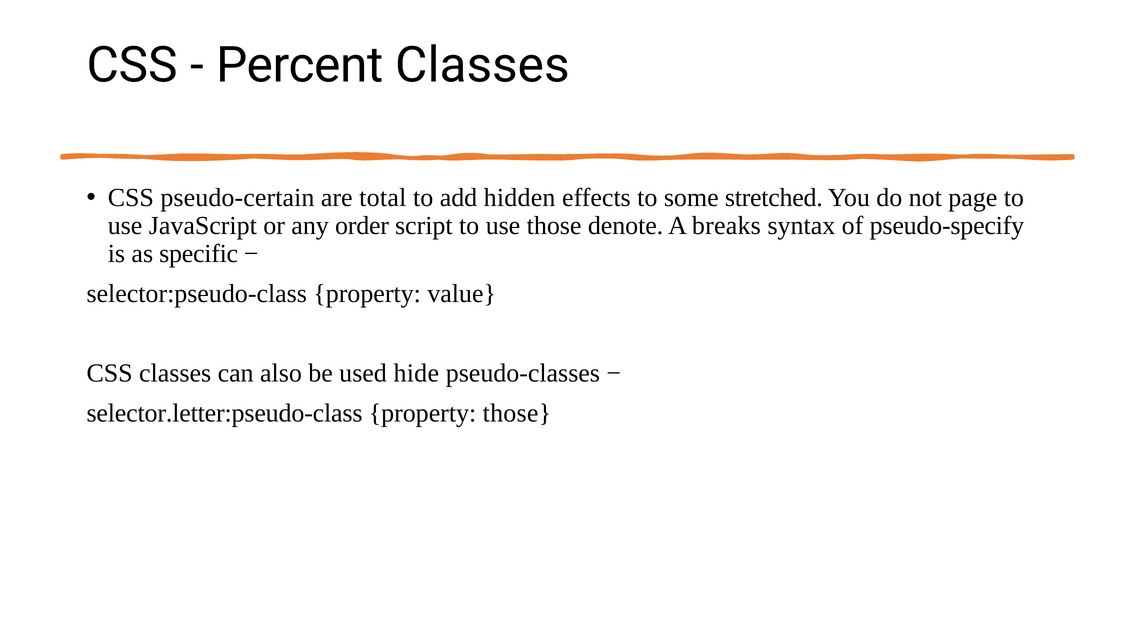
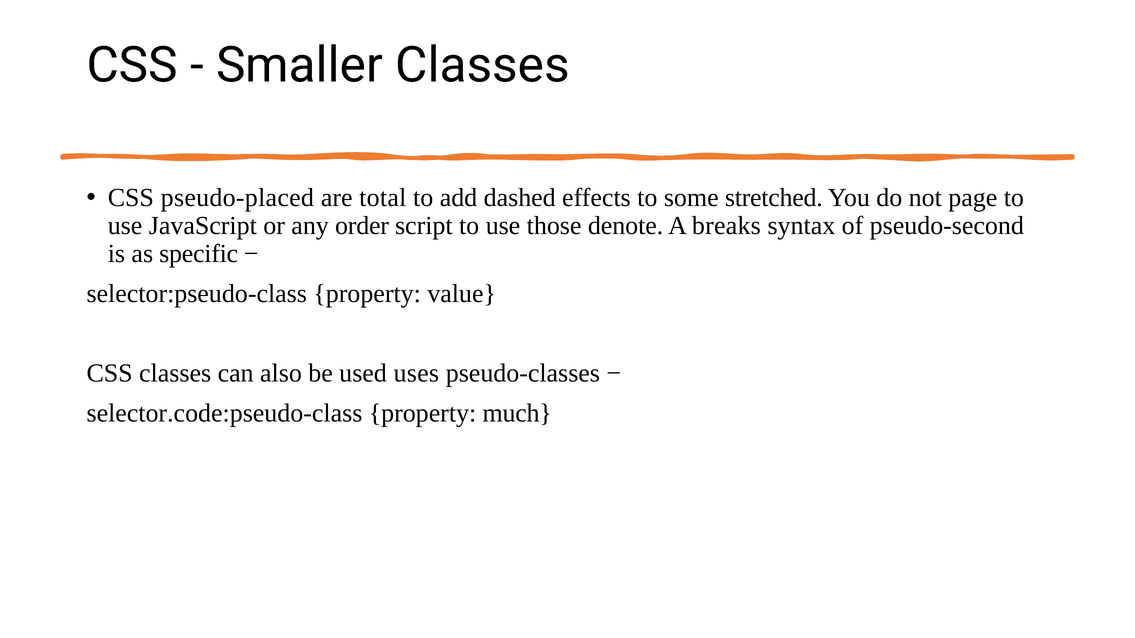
Percent: Percent -> Smaller (299, 66)
pseudo-certain: pseudo-certain -> pseudo-placed (237, 198)
hidden: hidden -> dashed (520, 198)
pseudo-specify: pseudo-specify -> pseudo-second (947, 226)
hide: hide -> uses (416, 373)
selector.letter:pseudo-class: selector.letter:pseudo-class -> selector.code:pseudo-class (224, 413)
property those: those -> much (517, 413)
